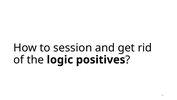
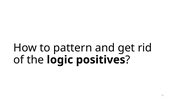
session: session -> pattern (73, 48)
